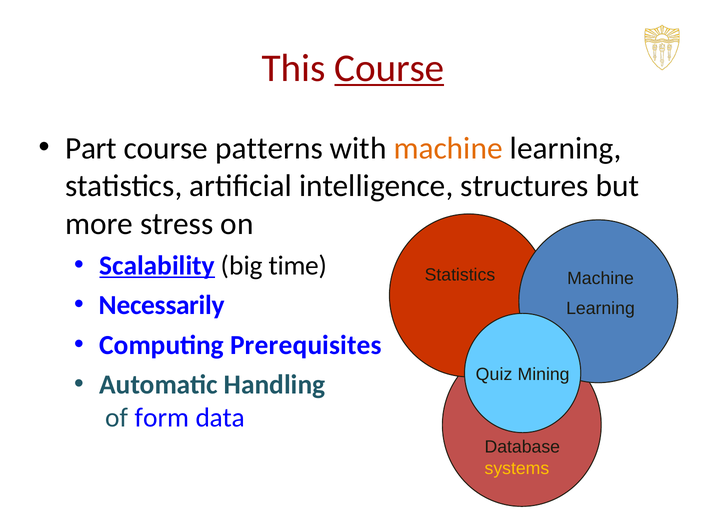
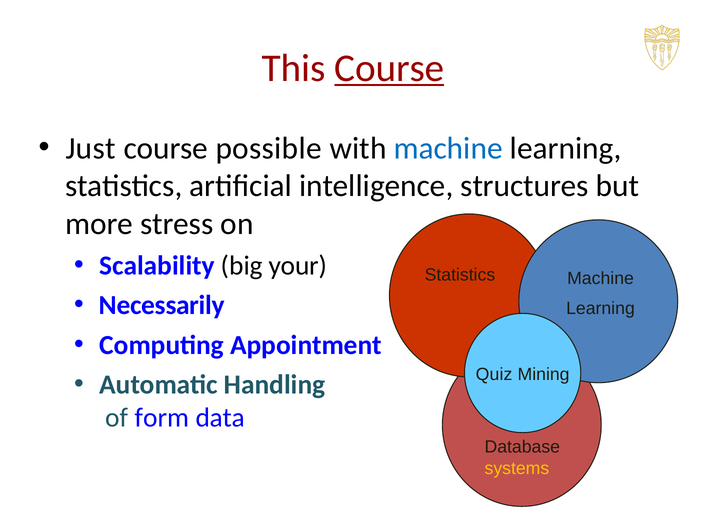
Part: Part -> Just (91, 148)
patterns: patterns -> possible (269, 148)
machine colour: orange -> blue (448, 148)
Scalability underline: present -> none (157, 265)
time: time -> your (298, 265)
Prerequisites: Prerequisites -> Appointment (306, 345)
